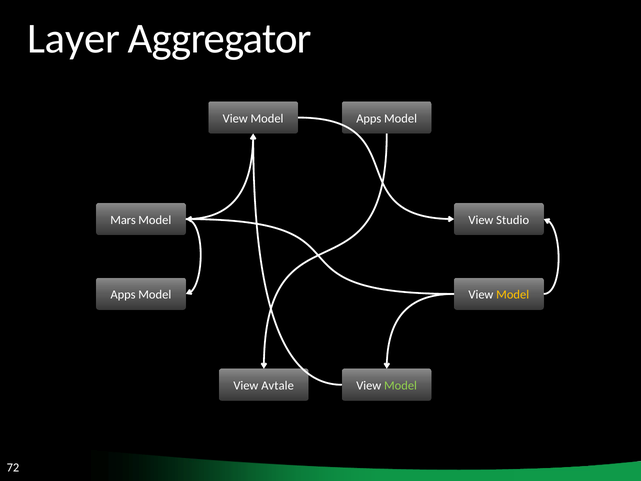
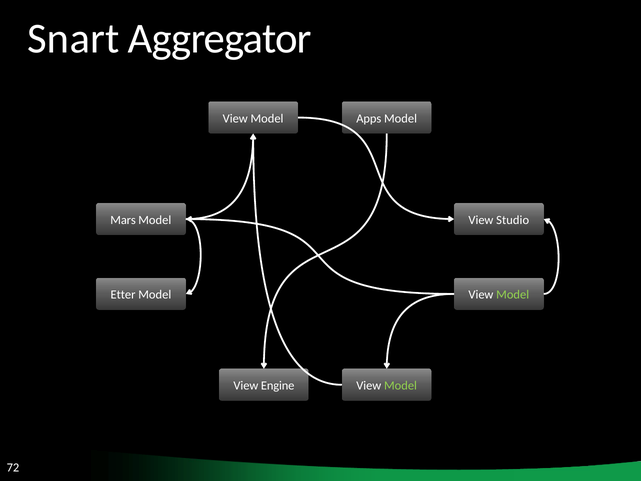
Layer: Layer -> Snart (73, 39)
Apps: Apps -> Etter (123, 295)
Model colour: yellow -> light green (513, 295)
Avtale: Avtale -> Engine (278, 385)
